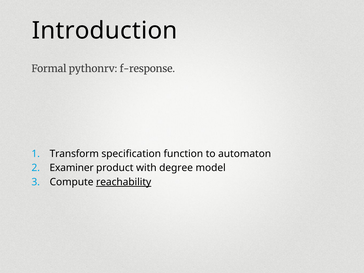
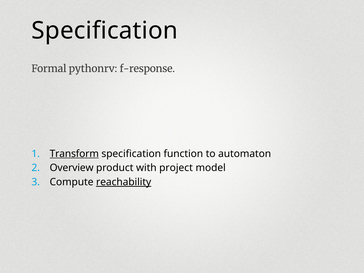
Introduction: Introduction -> Specification (105, 31)
Transform underline: none -> present (74, 154)
Examiner: Examiner -> Overview (72, 168)
degree: degree -> project (176, 168)
